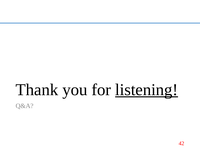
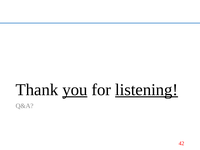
you underline: none -> present (75, 90)
